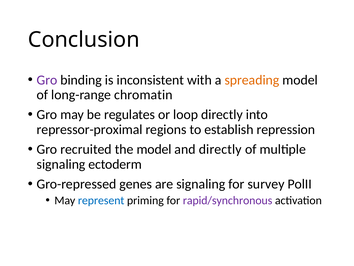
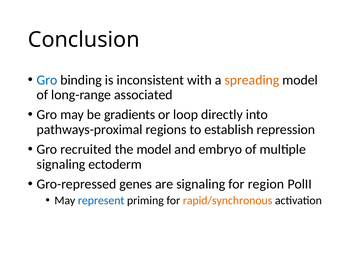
Gro colour: purple -> blue (47, 80)
chromatin: chromatin -> associated (143, 95)
regulates: regulates -> gradients (130, 114)
repressor-proximal: repressor-proximal -> pathways-proximal (90, 129)
and directly: directly -> embryo (220, 149)
survey: survey -> region (266, 184)
rapid/synchronous colour: purple -> orange (228, 200)
